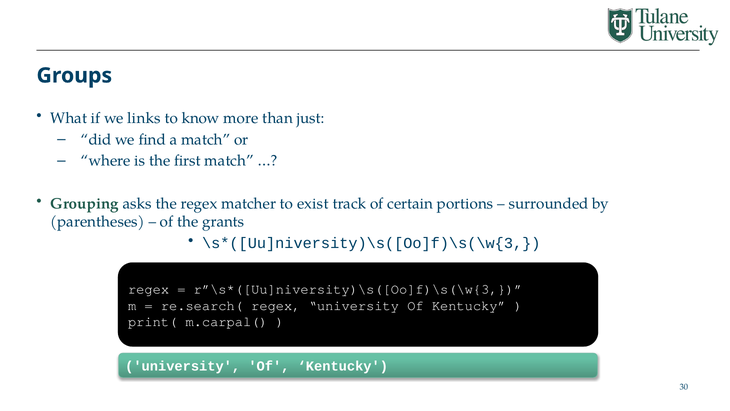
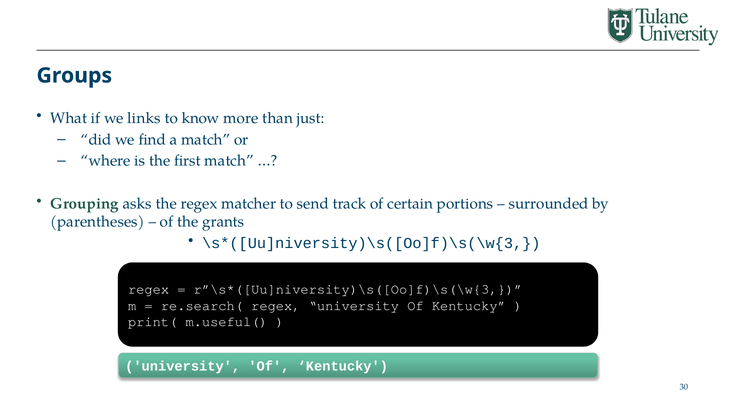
exist: exist -> send (313, 203)
m.carpal(: m.carpal( -> m.useful( (227, 322)
